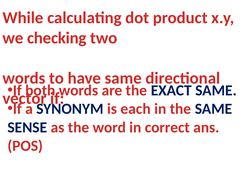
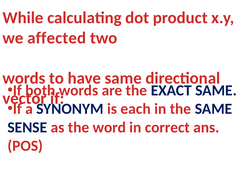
checking: checking -> affected (57, 38)
